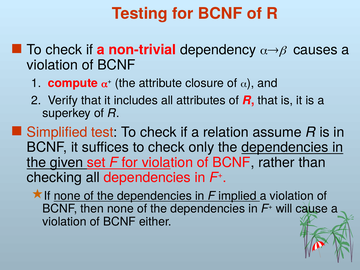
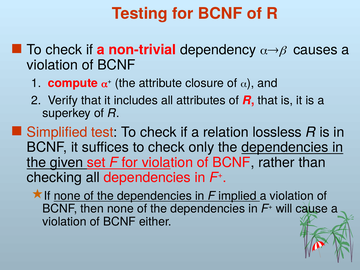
assume: assume -> lossless (277, 132)
